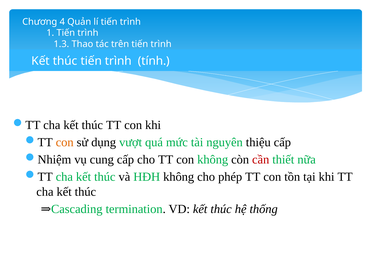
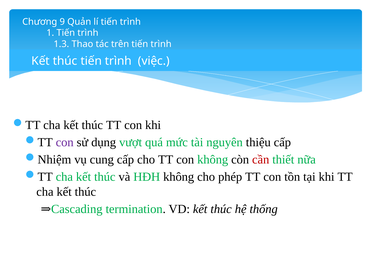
4: 4 -> 9 (62, 22)
tính: tính -> việc (154, 61)
con colour: orange -> purple (65, 142)
